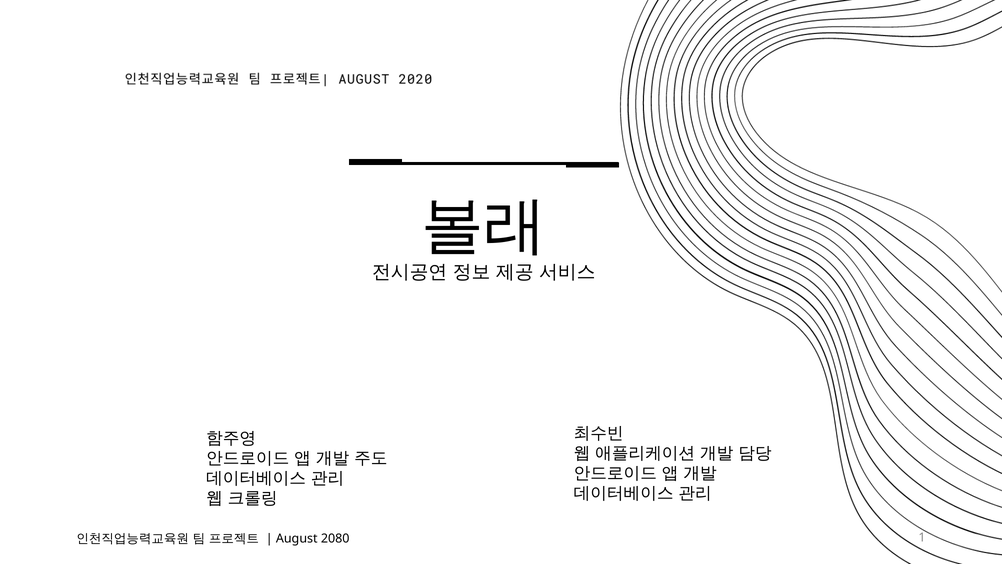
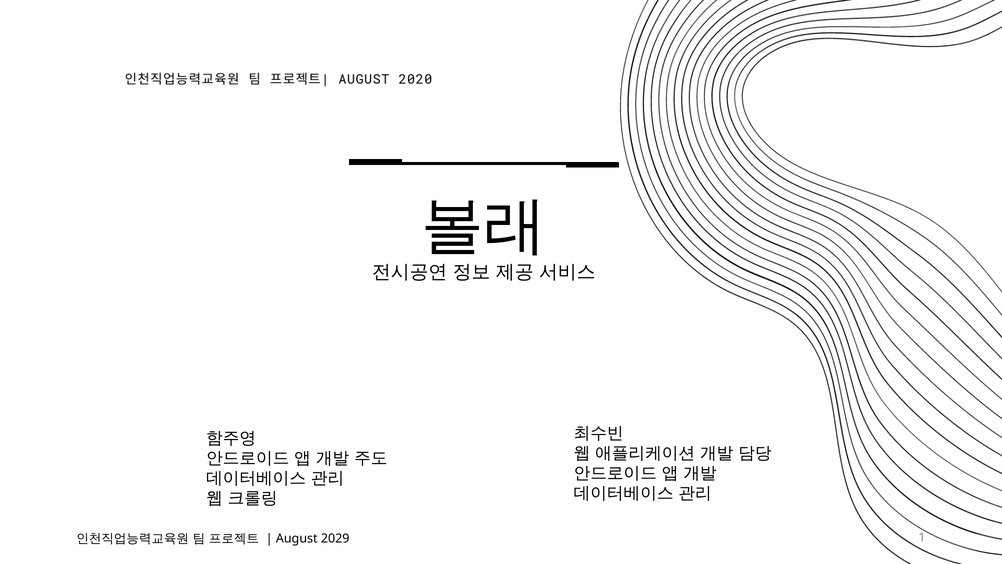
2080: 2080 -> 2029 (335, 538)
